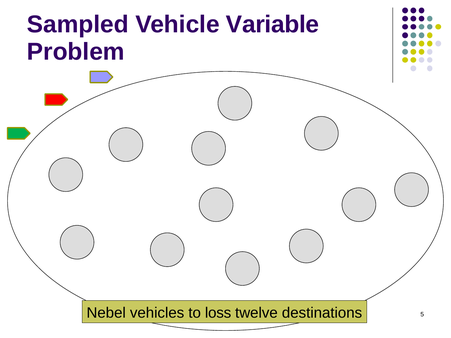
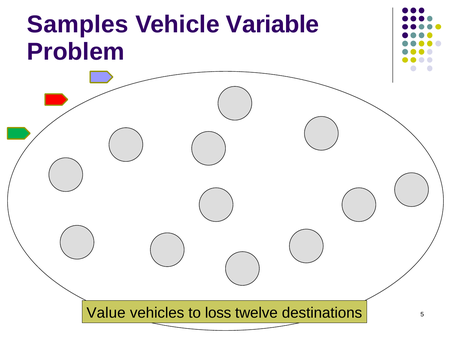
Sampled: Sampled -> Samples (78, 25)
Nebel: Nebel -> Value (106, 313)
